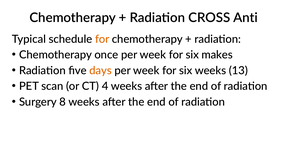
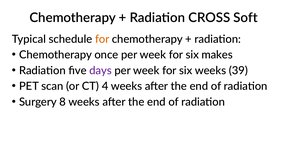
Anti: Anti -> Soft (245, 18)
days colour: orange -> purple (101, 71)
13: 13 -> 39 (238, 71)
